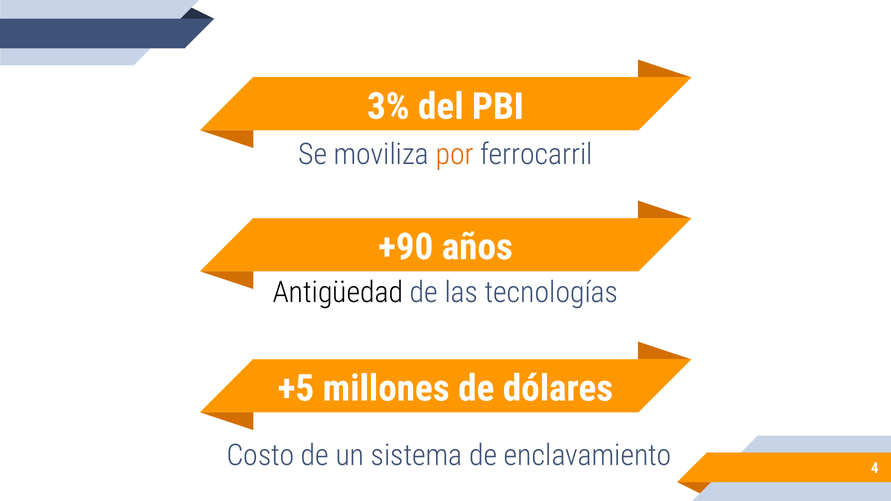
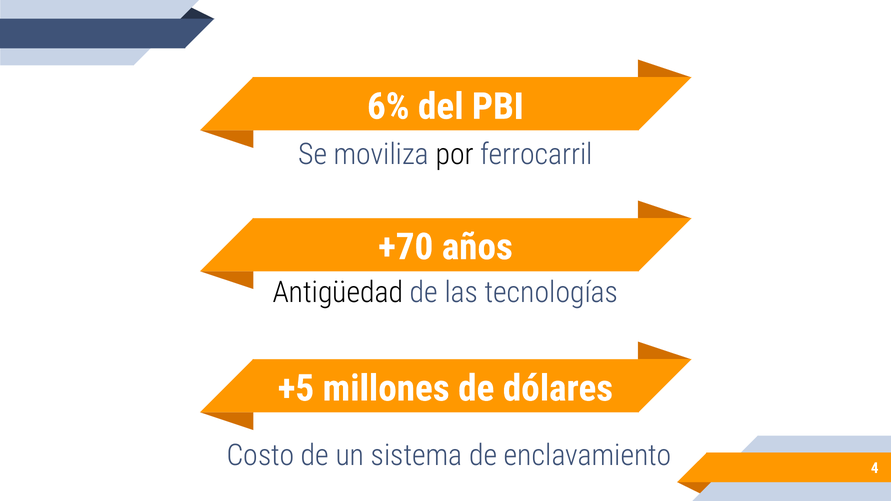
3%: 3% -> 6% (388, 107)
por colour: orange -> black (455, 155)
+90: +90 -> +70 (406, 247)
